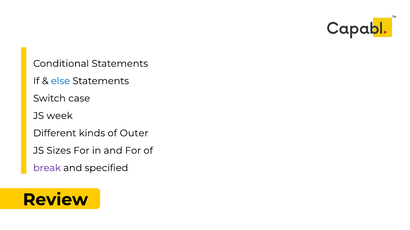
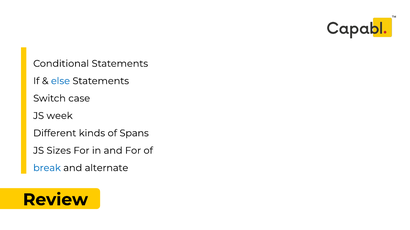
Outer: Outer -> Spans (134, 133)
break colour: purple -> blue (47, 168)
specified: specified -> alternate (106, 168)
